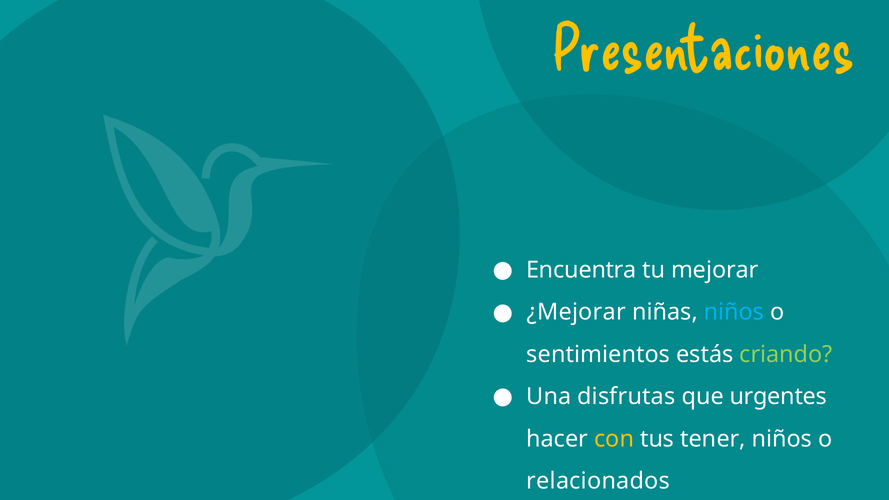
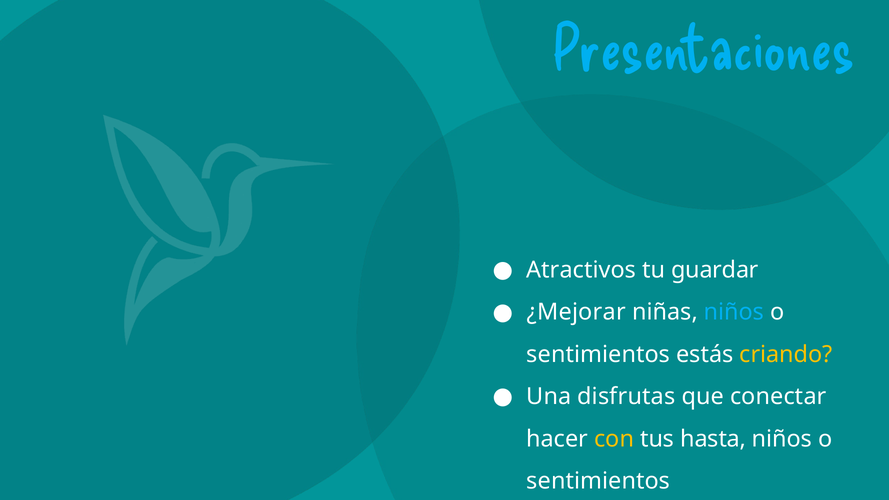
Presentaciones colour: yellow -> light blue (704, 50)
Encuentra: Encuentra -> Atractivos (581, 270)
mejorar: mejorar -> guardar (715, 270)
criando colour: light green -> yellow (786, 354)
urgentes: urgentes -> conectar (778, 397)
tener: tener -> hasta (713, 439)
relacionados: relacionados -> sentimientos (598, 481)
